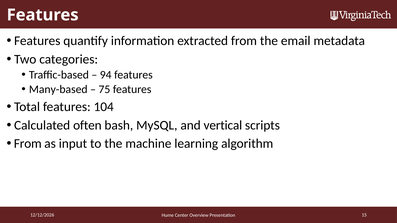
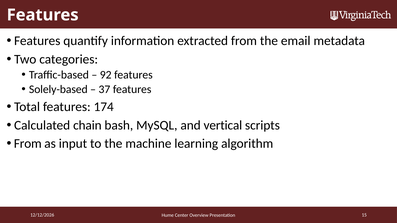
94: 94 -> 92 (106, 75)
Many-based: Many-based -> Solely-based (58, 89)
75: 75 -> 37 (104, 89)
104: 104 -> 174 (104, 107)
often: often -> chain (87, 125)
